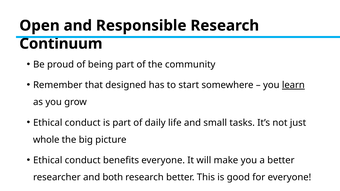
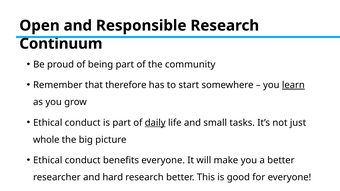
designed: designed -> therefore (126, 85)
daily underline: none -> present (155, 123)
both: both -> hard (113, 177)
